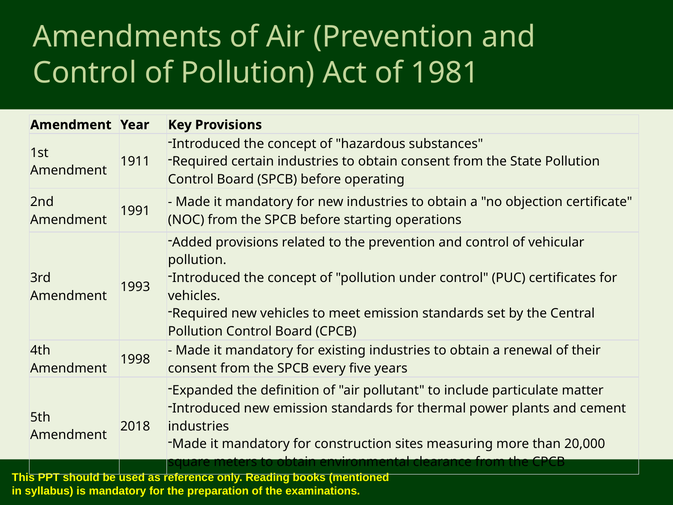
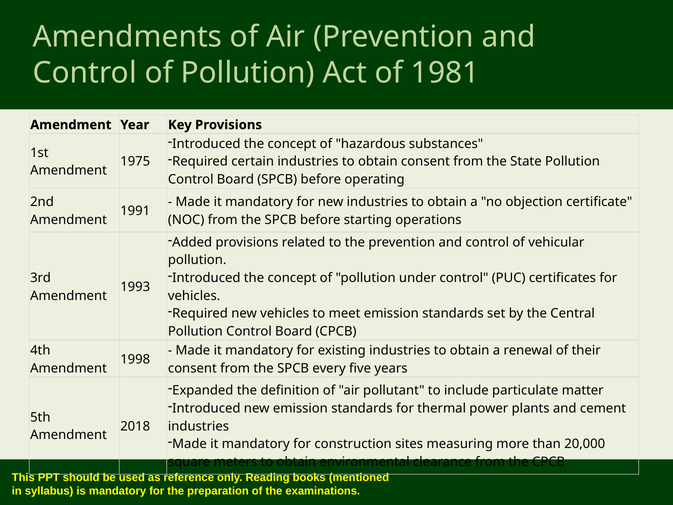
1911: 1911 -> 1975 (135, 162)
